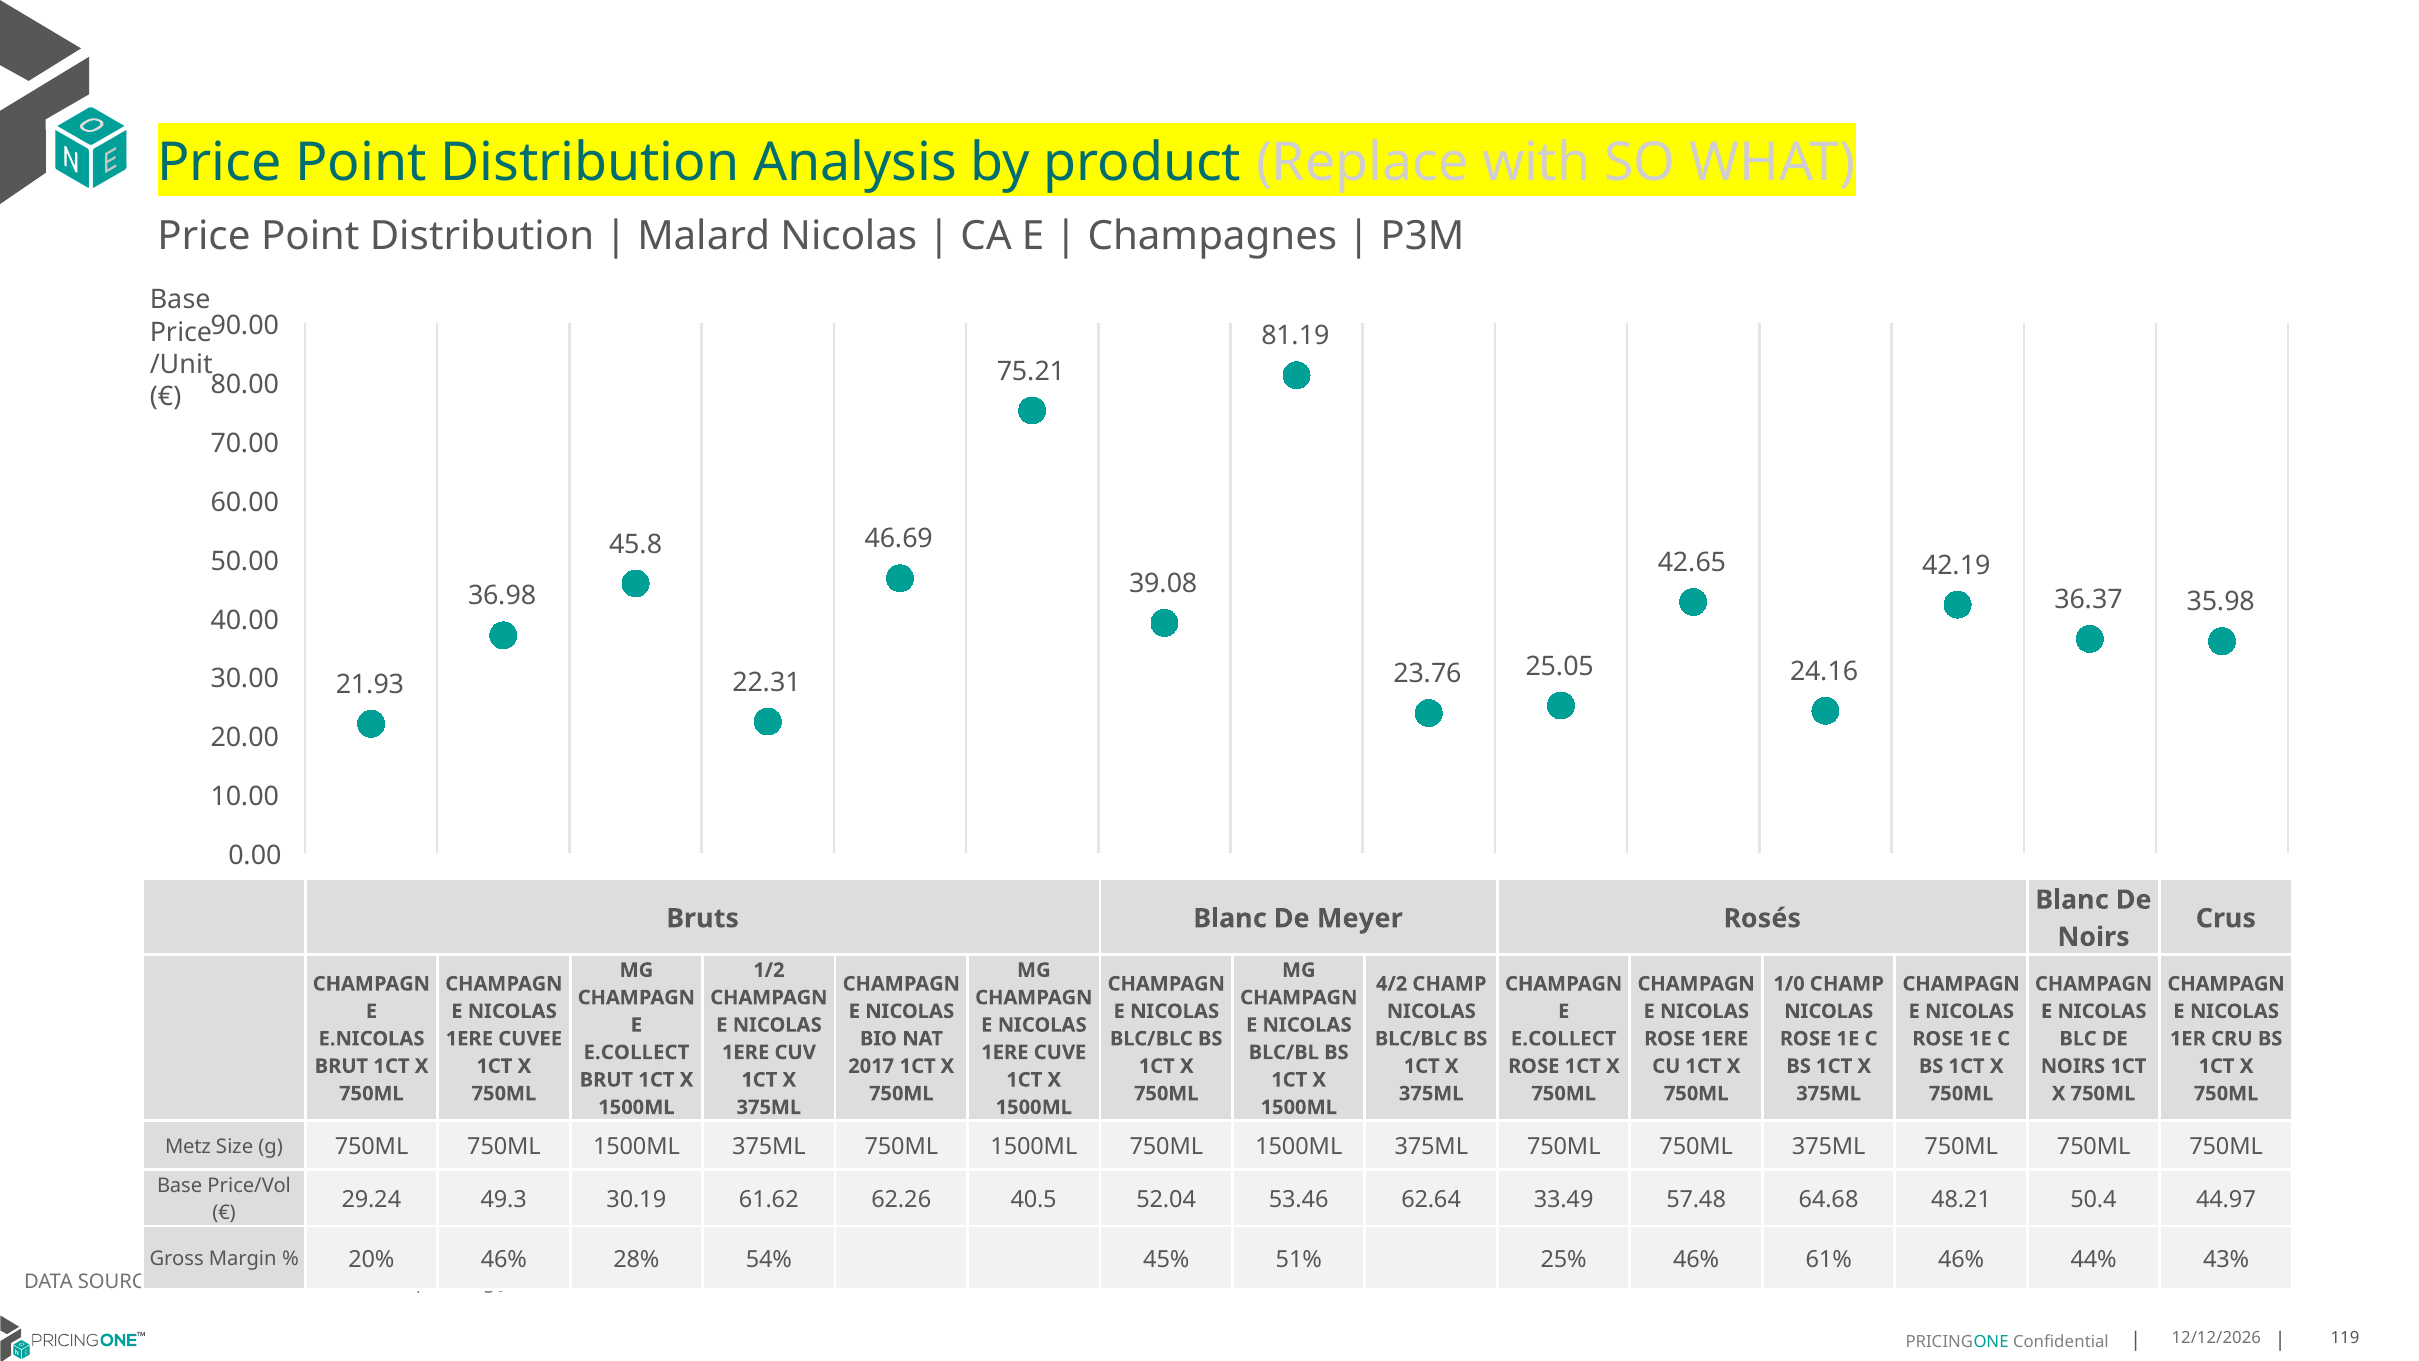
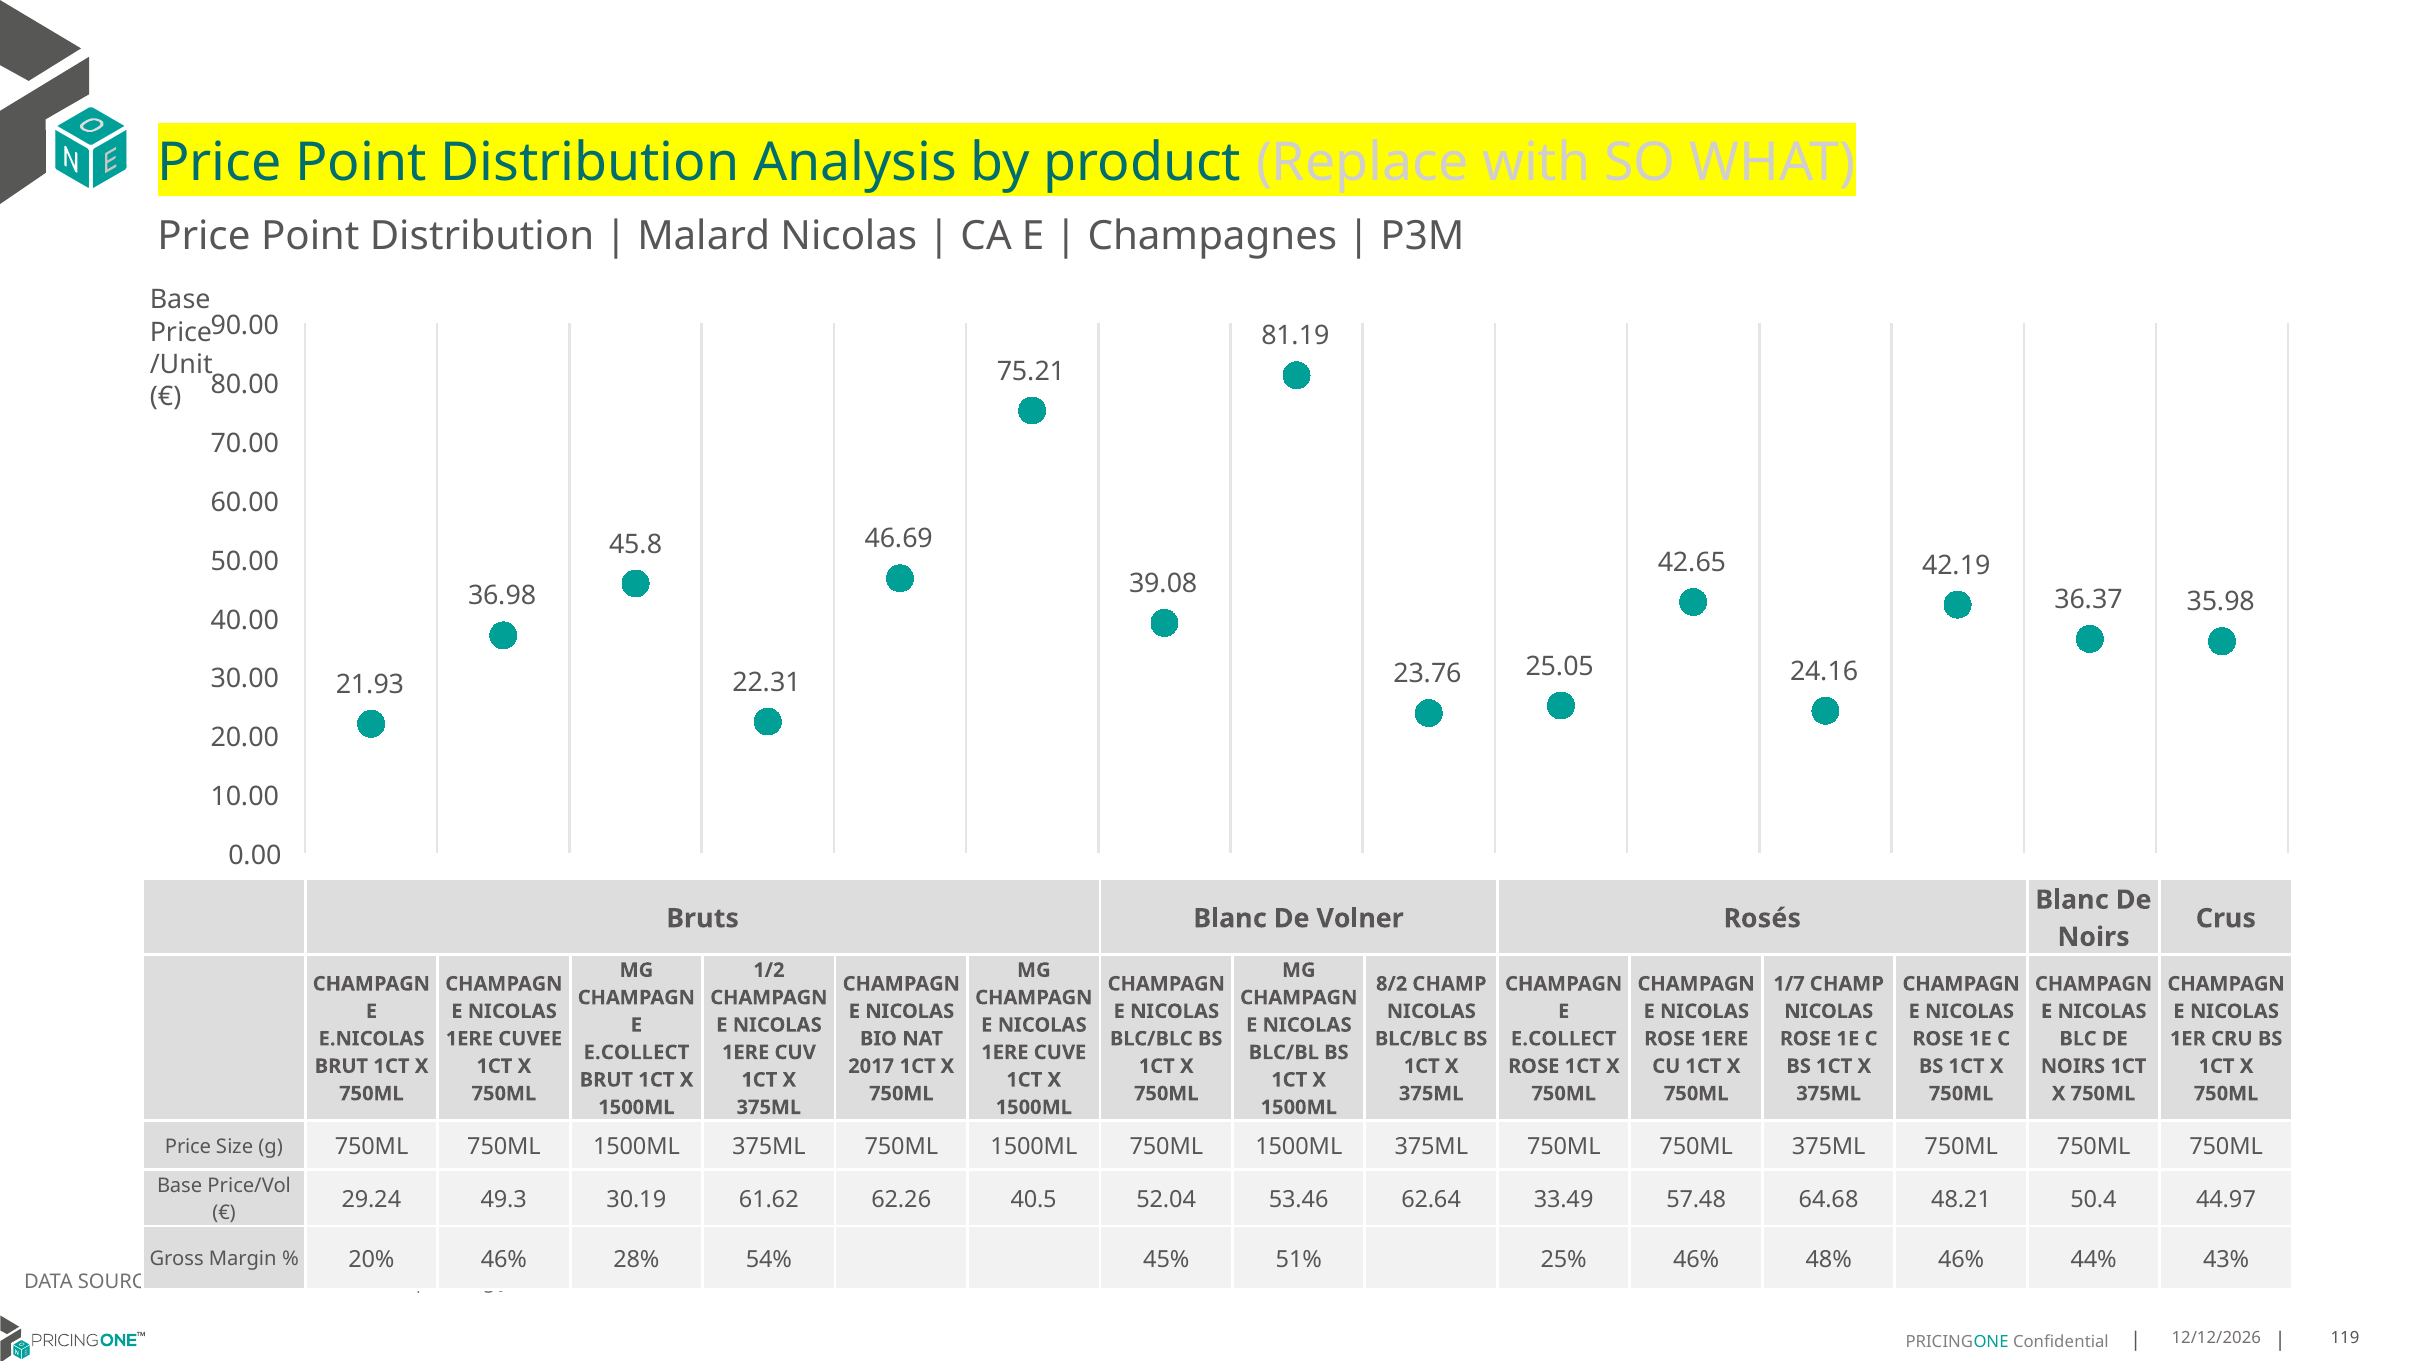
Meyer: Meyer -> Volner (1360, 918)
4/2: 4/2 -> 8/2 (1392, 984)
1/0: 1/0 -> 1/7 (1789, 984)
Metz: Metz -> Price (188, 1146)
61%: 61% -> 48% (1829, 1259)
